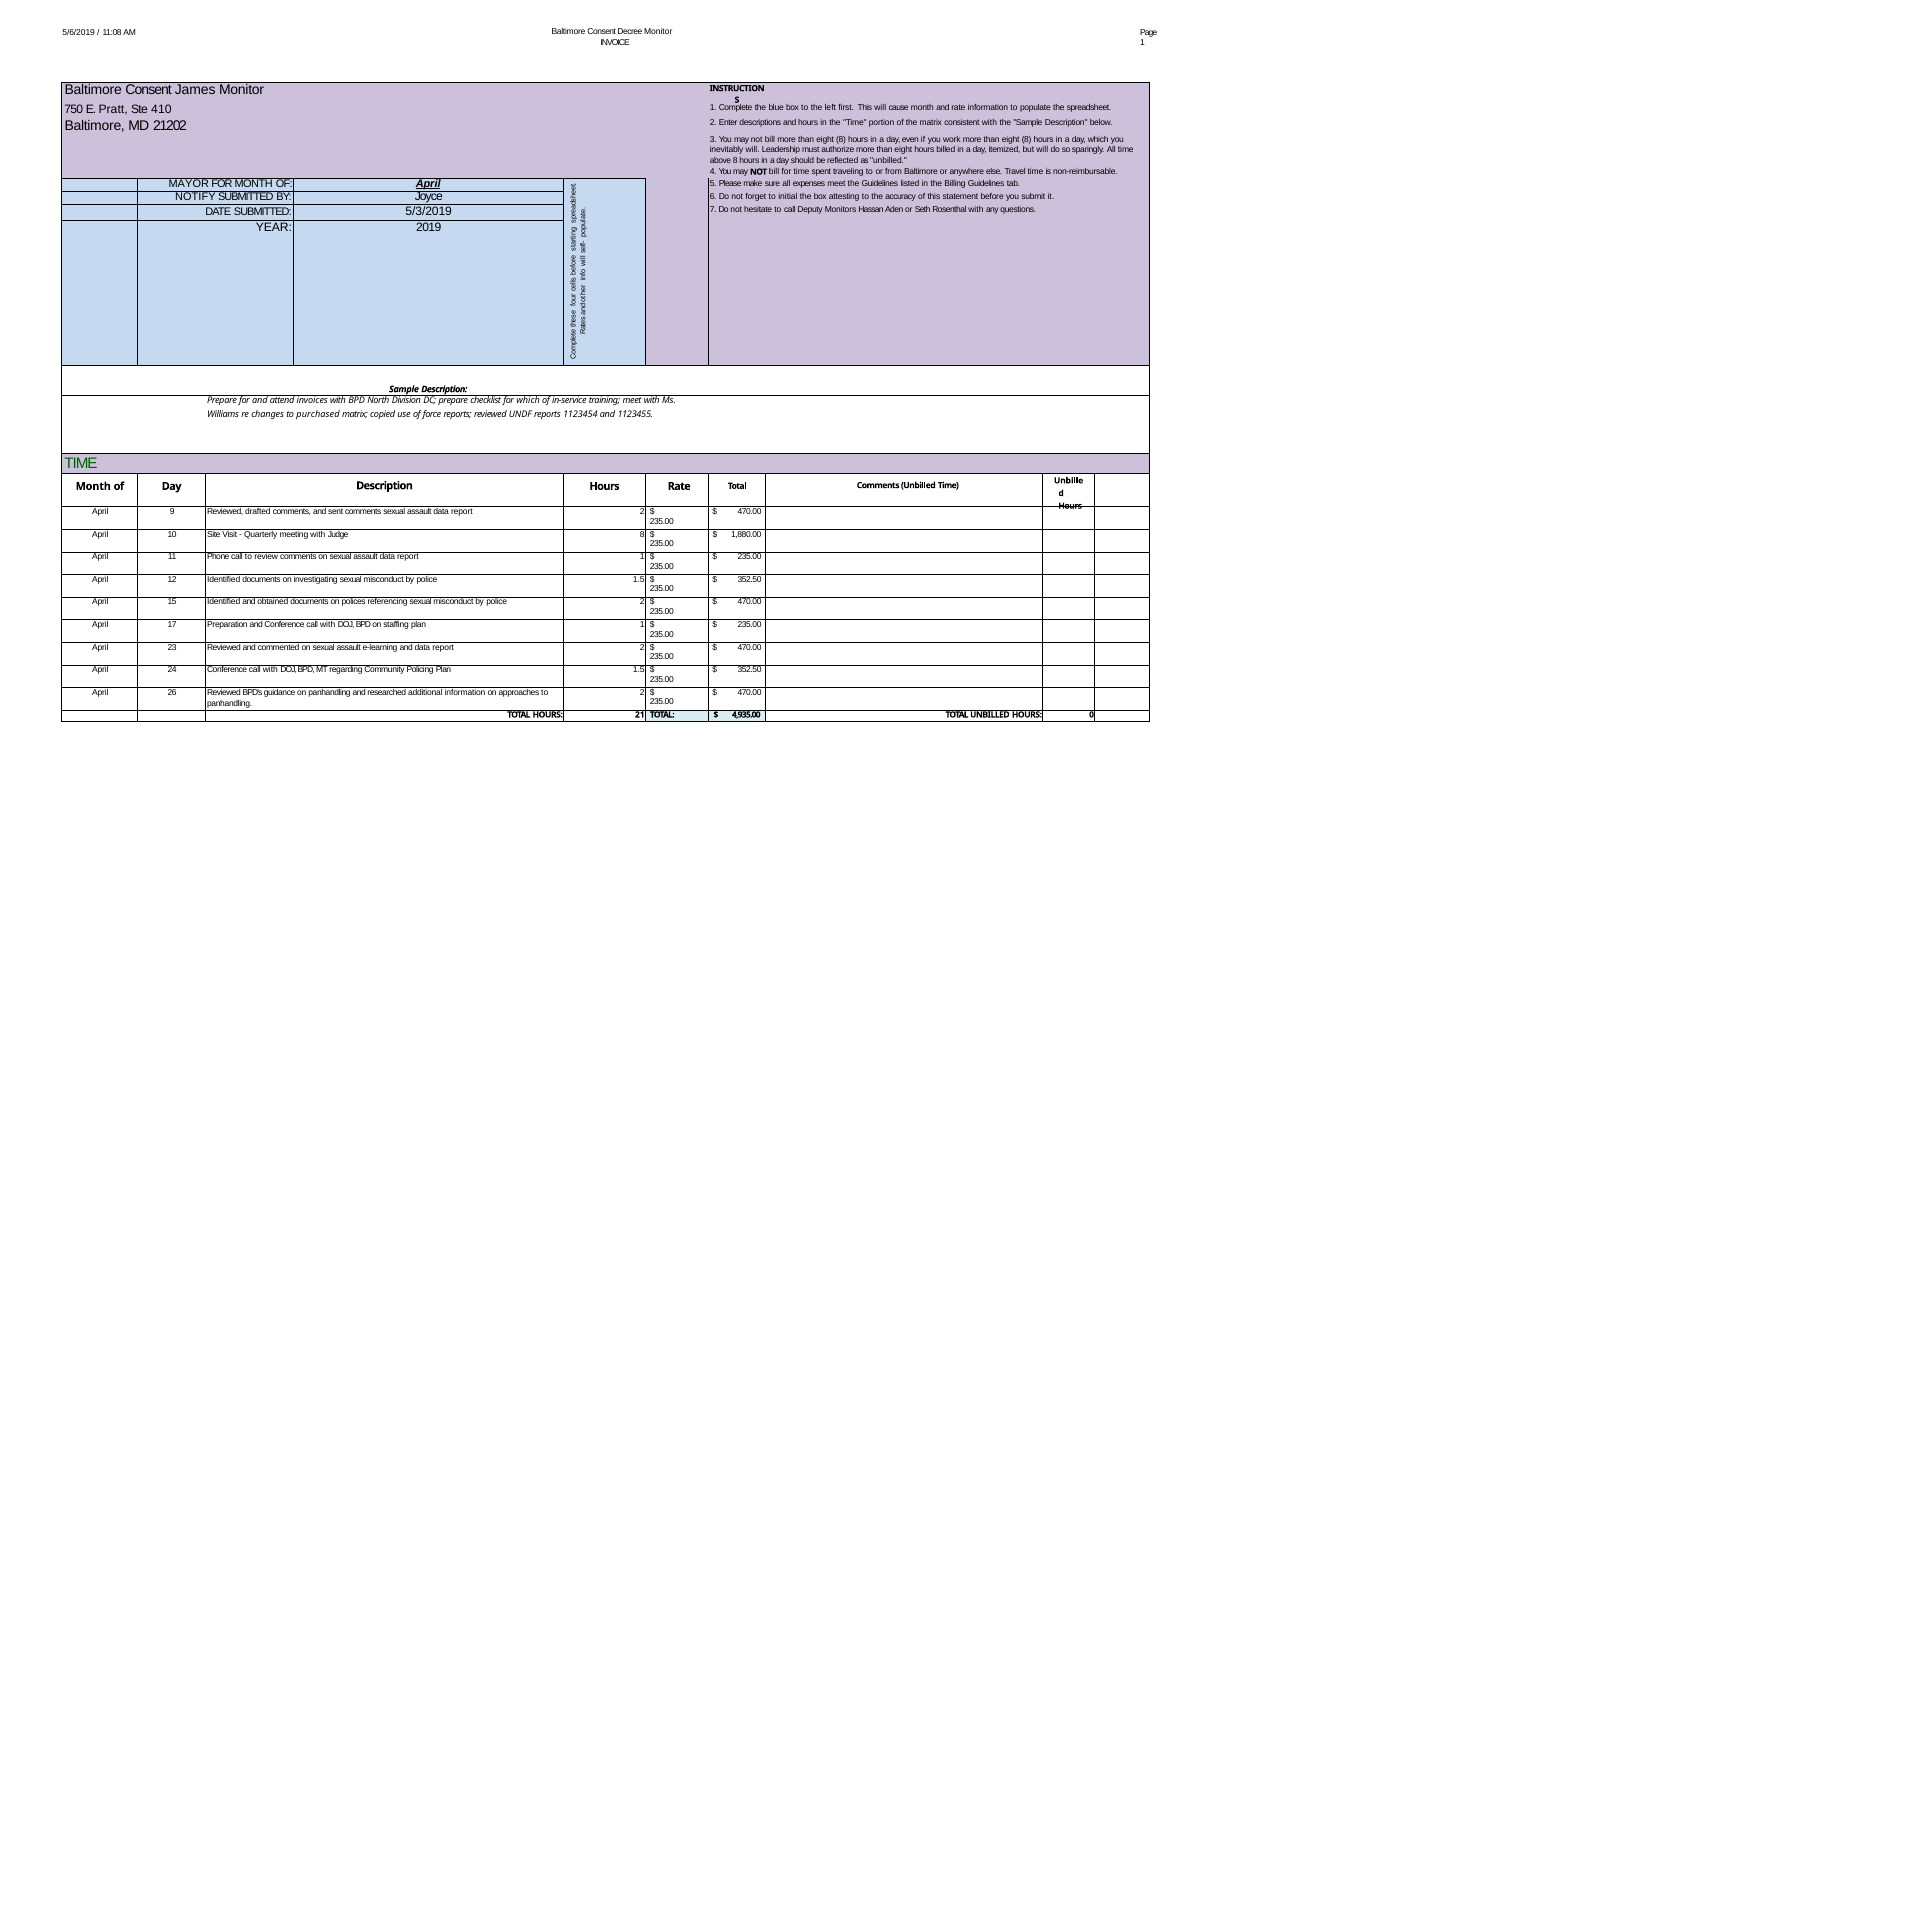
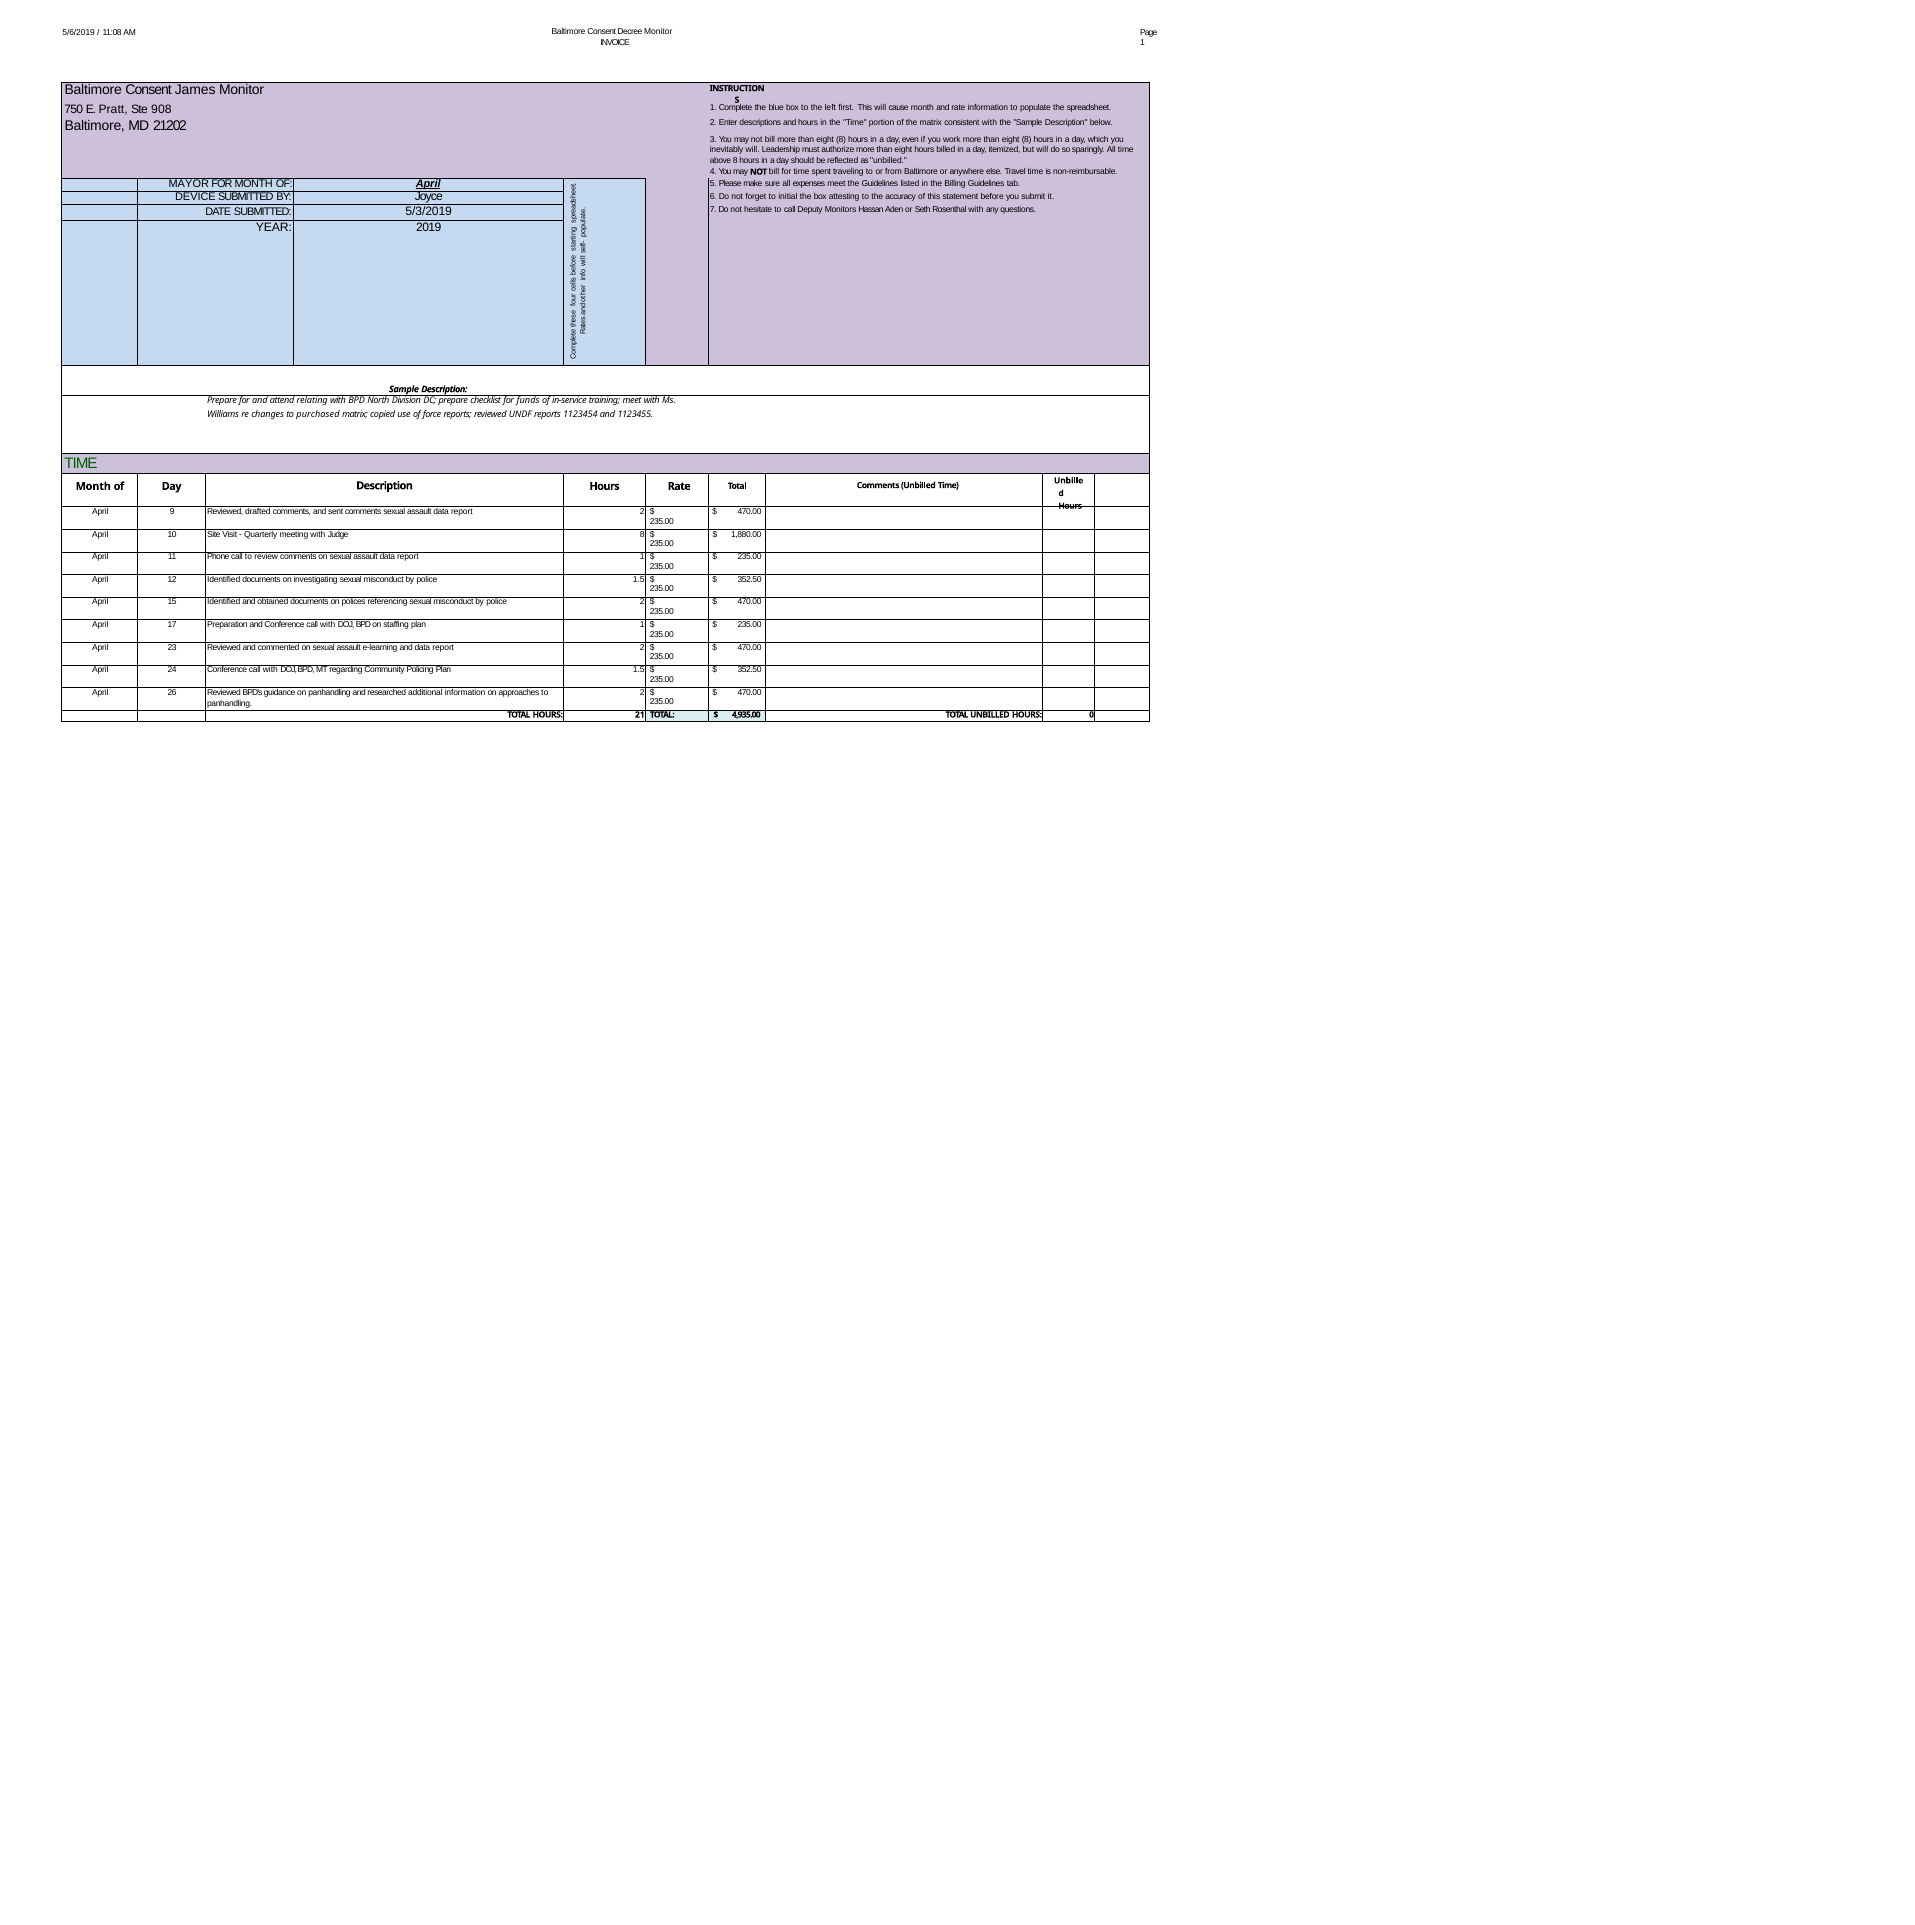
410: 410 -> 908 (161, 110)
NOTIFY: NOTIFY -> DEVICE (195, 197)
invoices: invoices -> relating (312, 400)
for which: which -> funds (528, 400)
